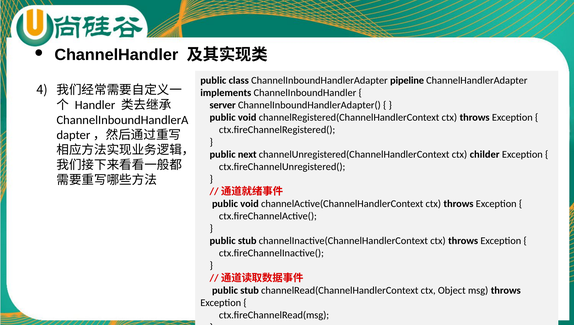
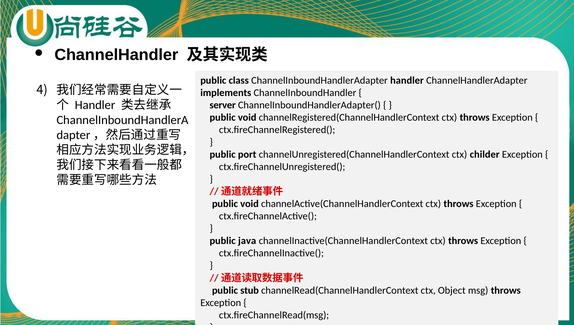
ChannelInboundHandlerAdapter pipeline: pipeline -> handler (407, 80)
next: next -> port (247, 155)
stub: stub -> java (247, 241)
